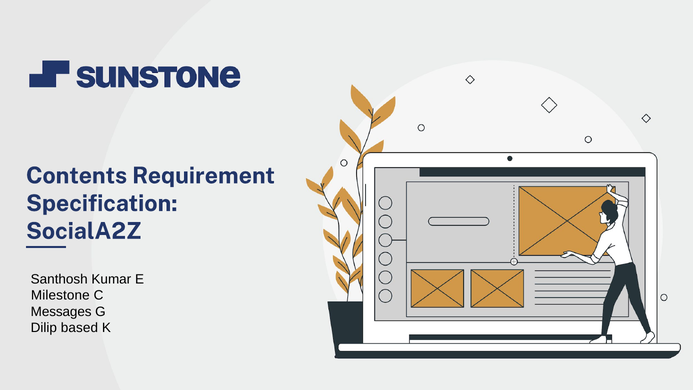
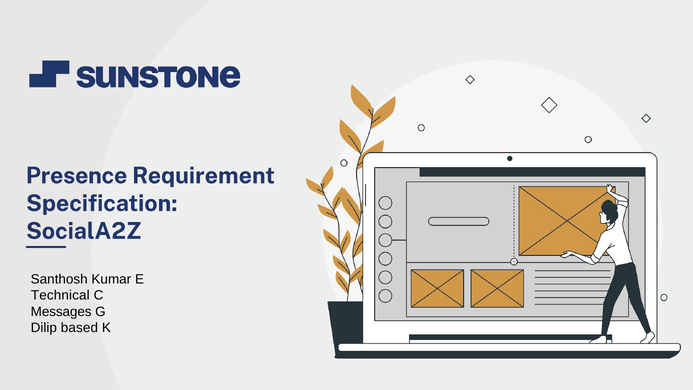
Contents: Contents -> Presence (77, 176)
Milestone: Milestone -> Technical (60, 295)
